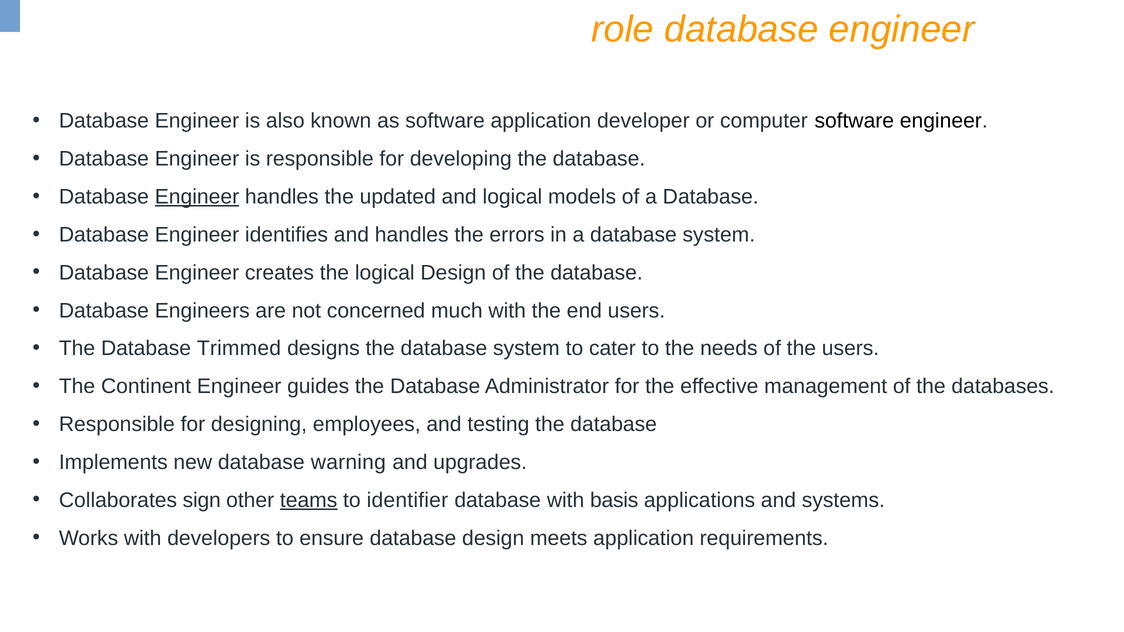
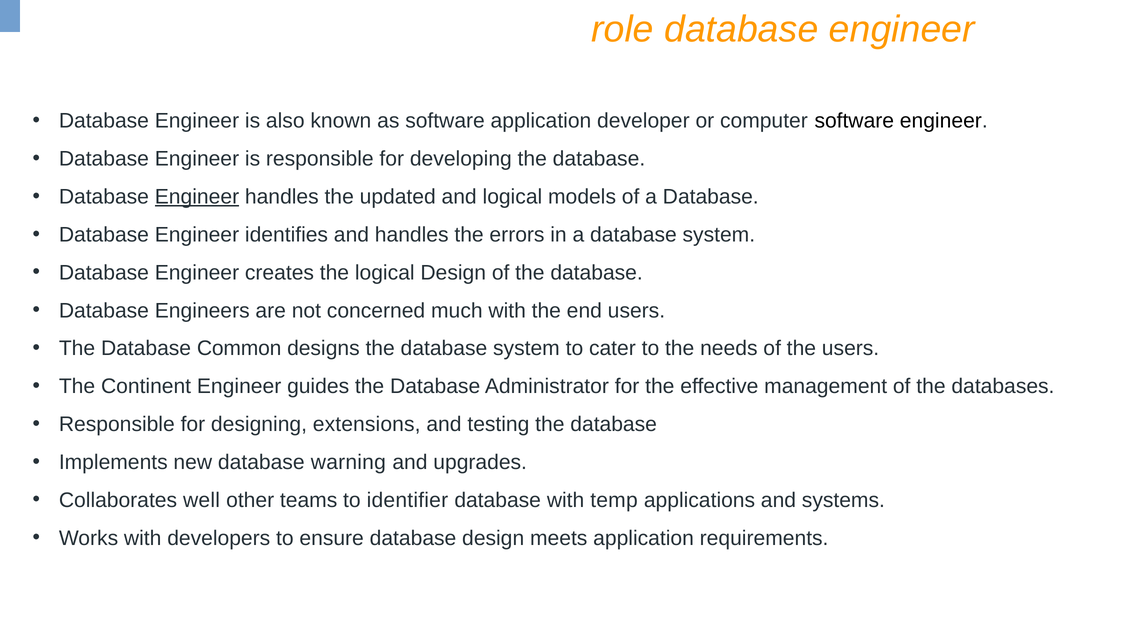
Trimmed: Trimmed -> Common (239, 349)
employees: employees -> extensions (367, 424)
sign: sign -> well (202, 500)
teams underline: present -> none (309, 500)
basis: basis -> temp (614, 500)
